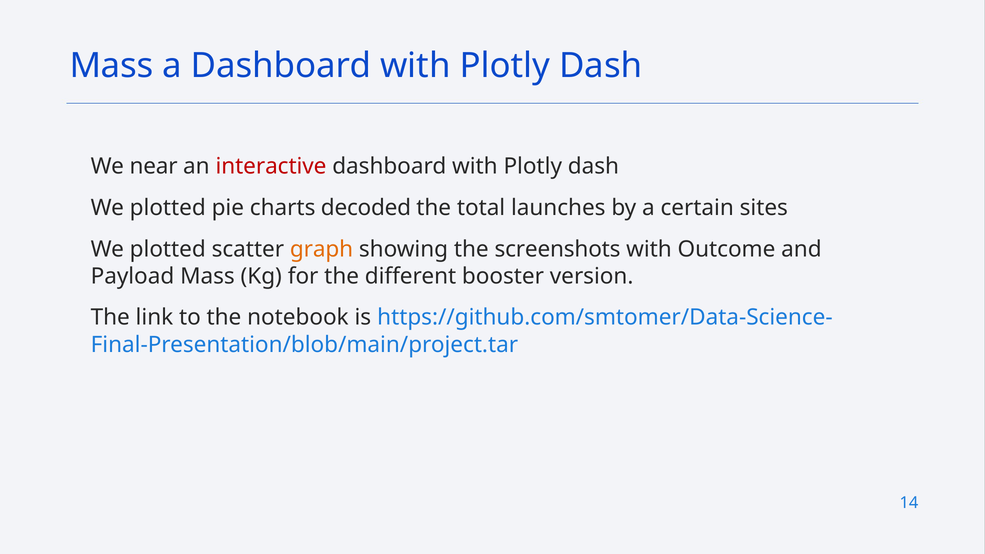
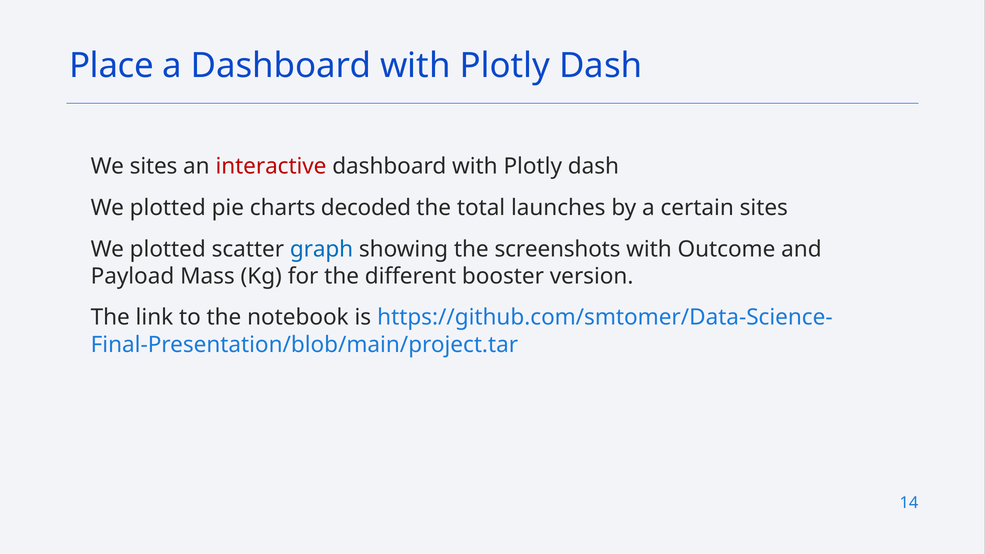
Mass: Mass -> Place (112, 66)
We near: near -> sites (154, 166)
graph colour: orange -> blue (322, 249)
